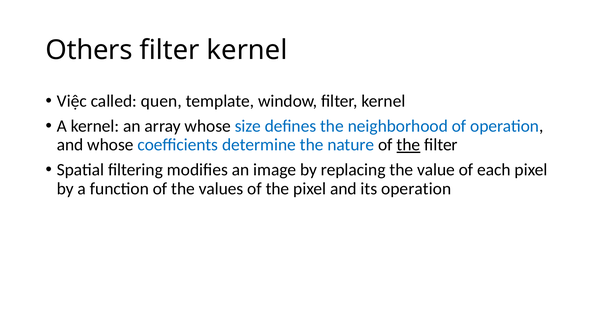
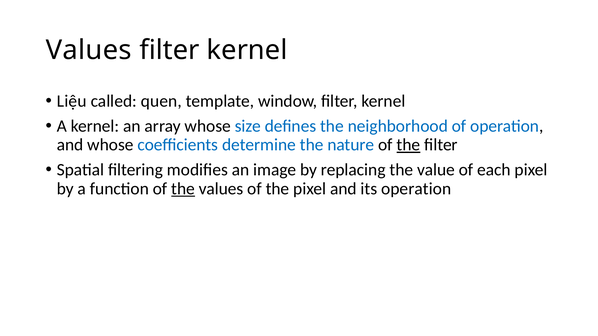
Others: Others -> Values (89, 50)
Việc: Việc -> Liệu (72, 101)
the underline: none -> present (183, 189)
